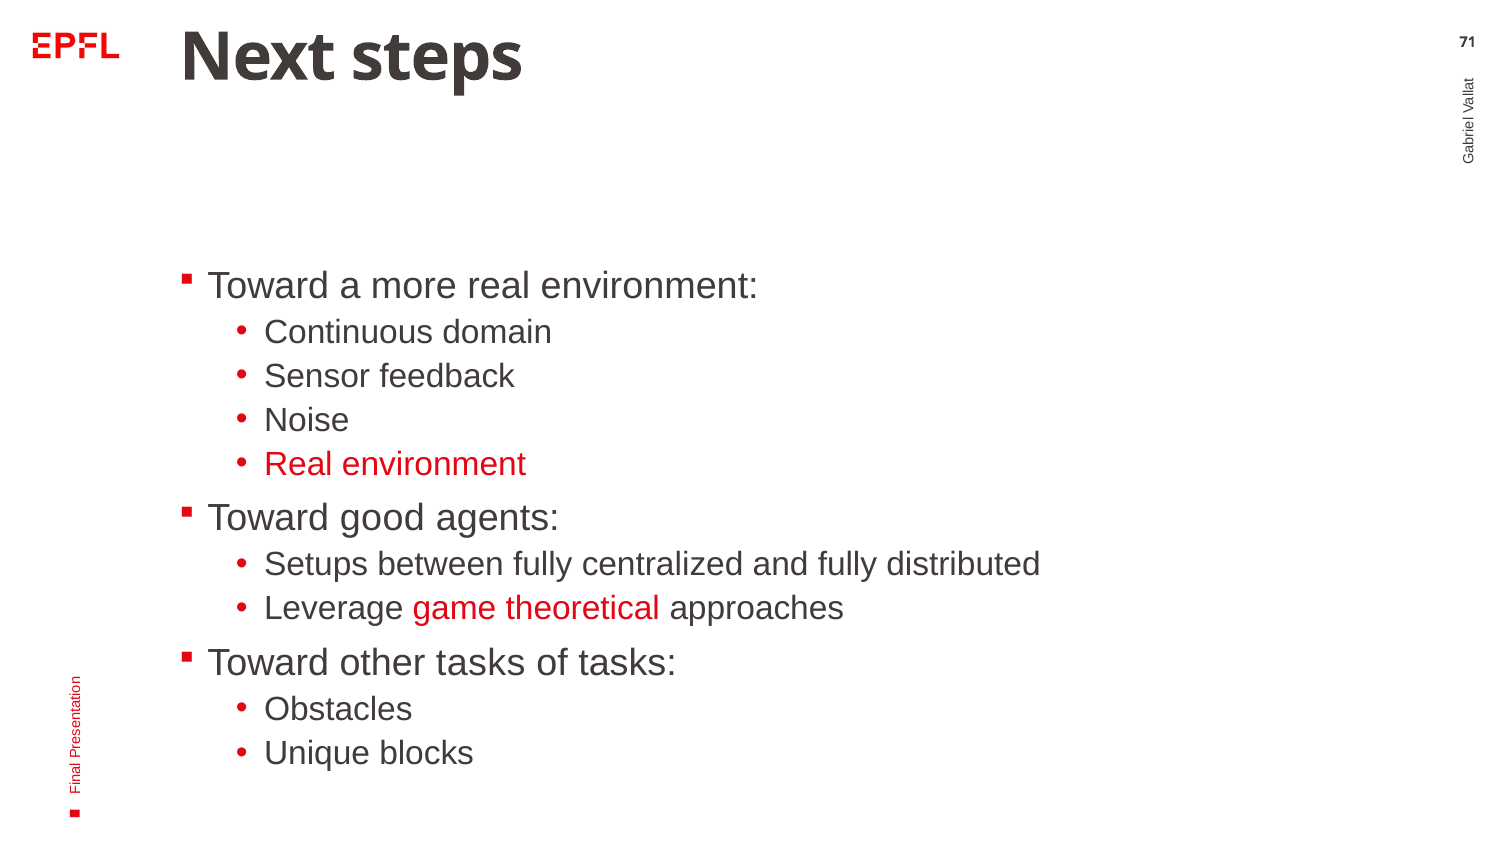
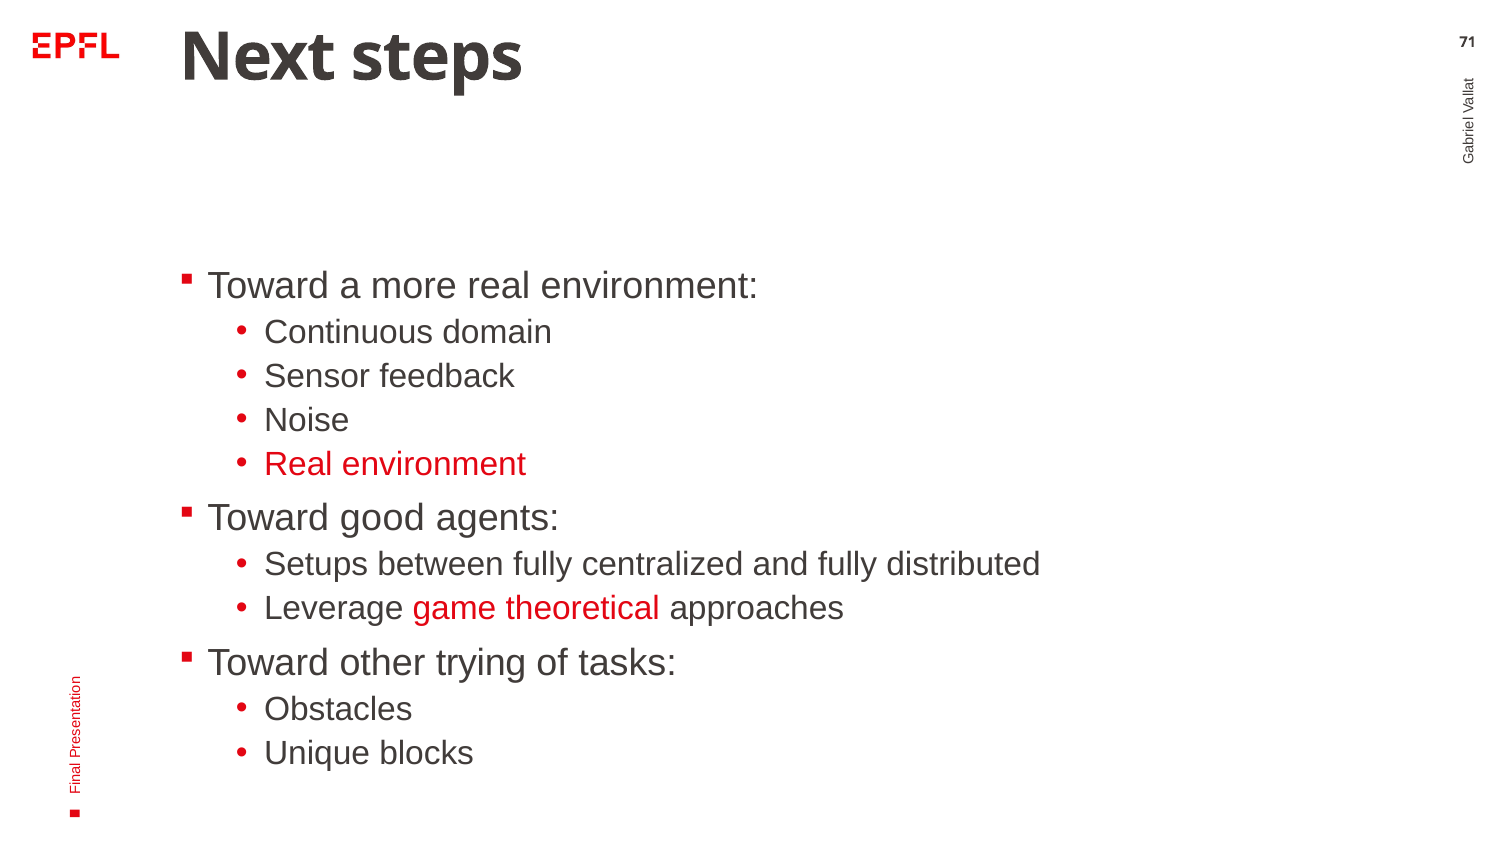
other tasks: tasks -> trying (481, 663)
